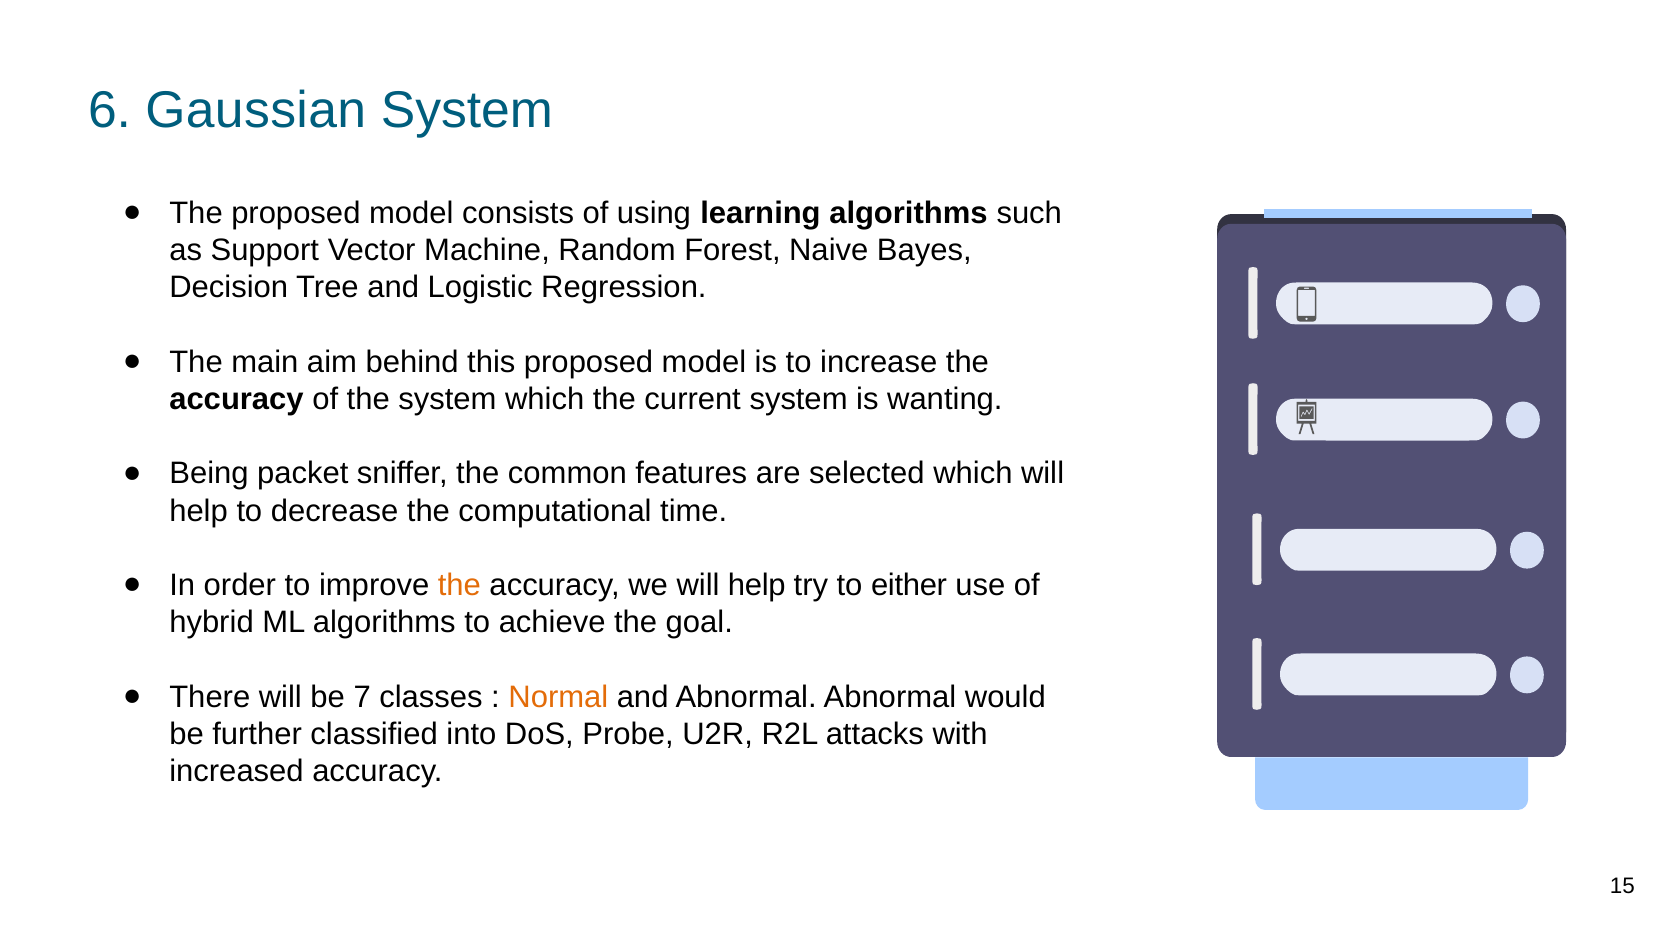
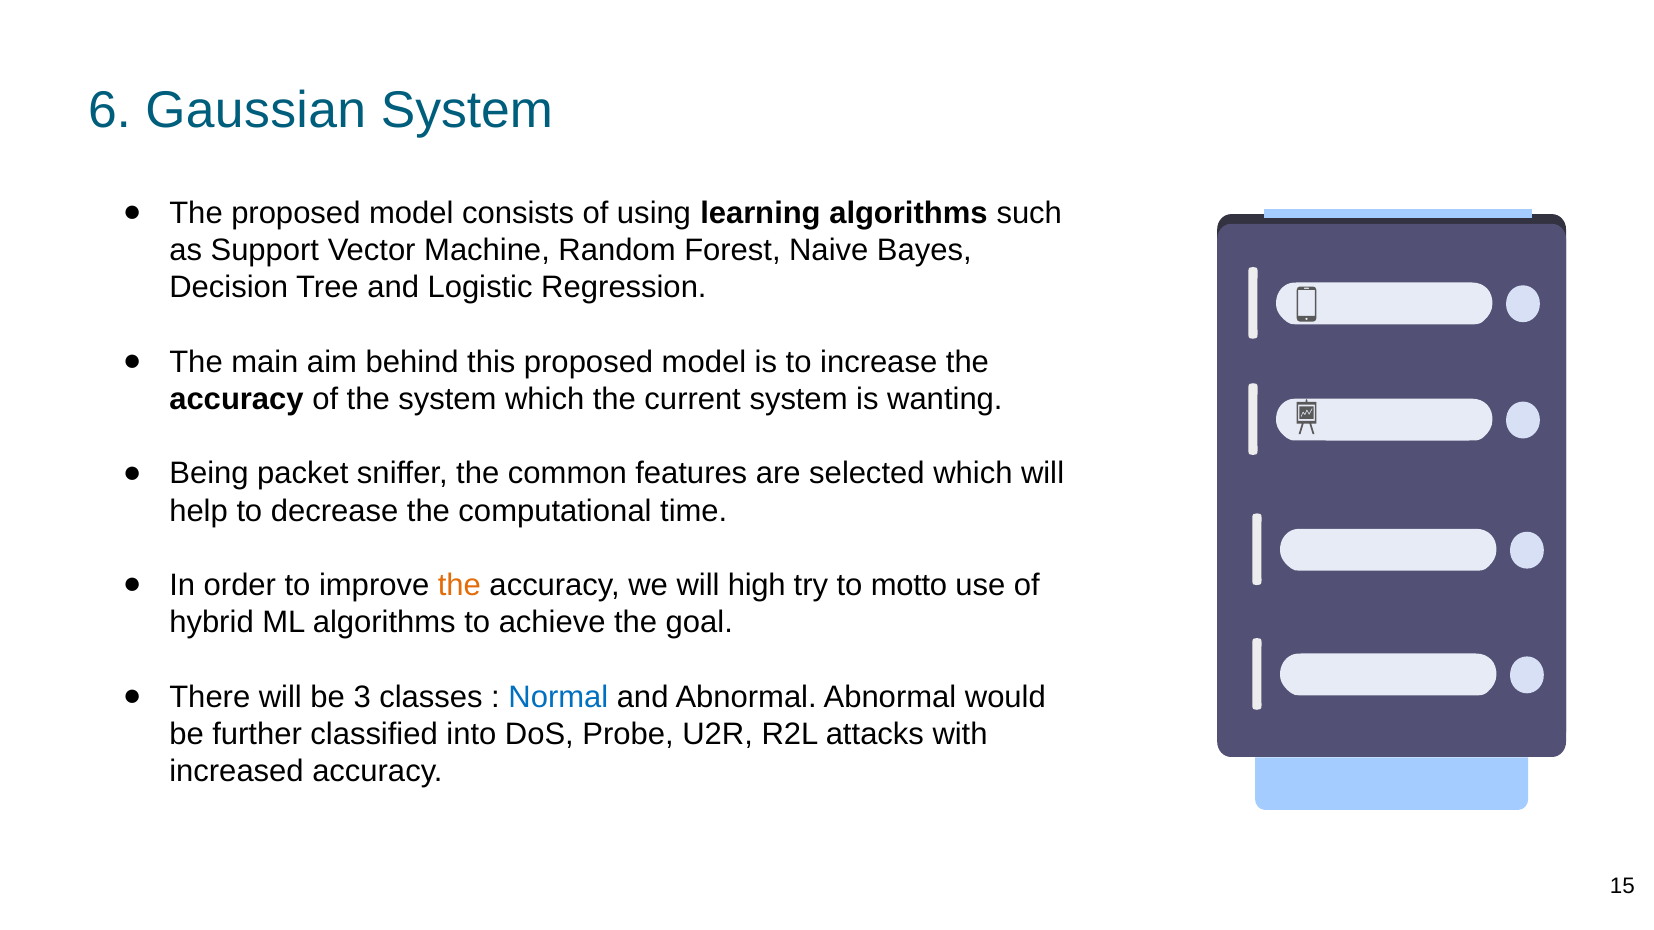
we will help: help -> high (757, 586)
either: either -> motto (909, 586)
7: 7 -> 3 (362, 697)
Normal colour: orange -> blue (558, 697)
